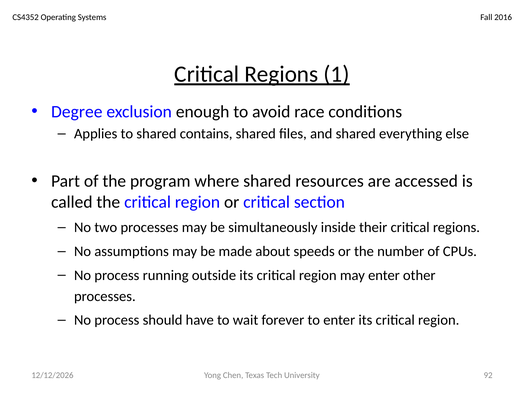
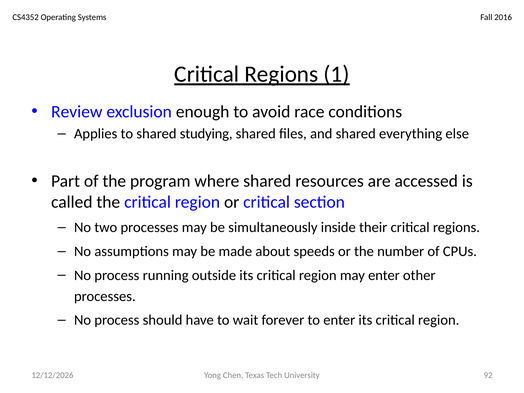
Degree: Degree -> Review (77, 112)
contains: contains -> studying (206, 134)
